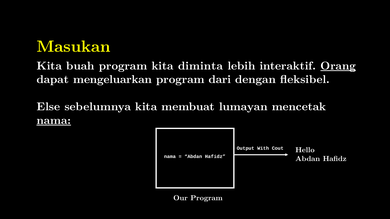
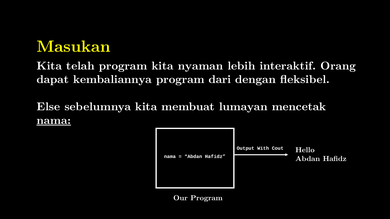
buah: buah -> telah (80, 66)
diminta: diminta -> nyaman (201, 66)
Orang underline: present -> none (338, 66)
mengeluarkan: mengeluarkan -> kembaliannya (113, 80)
